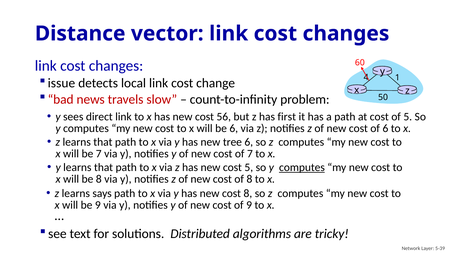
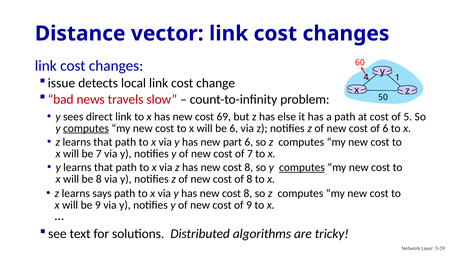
56: 56 -> 69 (224, 117)
first: first -> else (287, 117)
computes underline: none -> present (86, 128)
tree: tree -> part (232, 142)
5: 5 -> 8 (249, 167)
